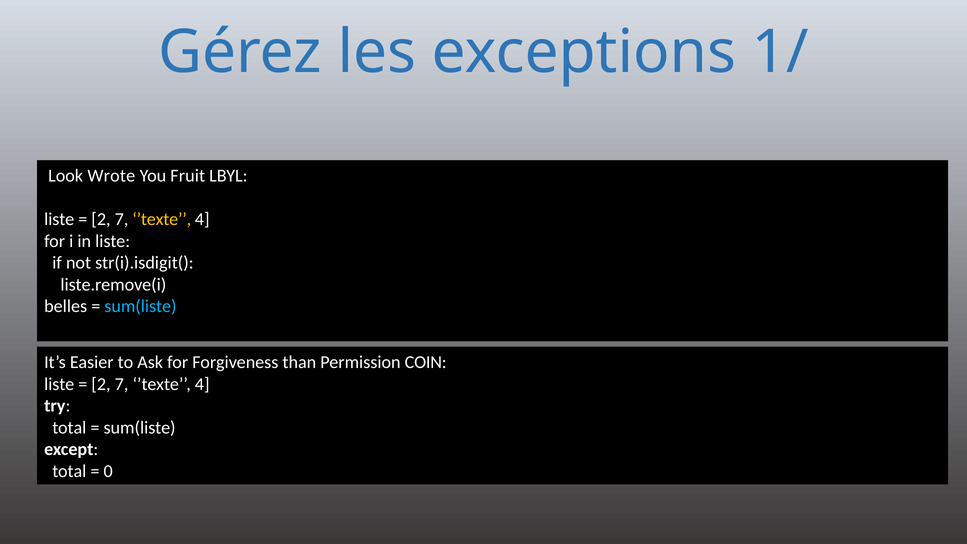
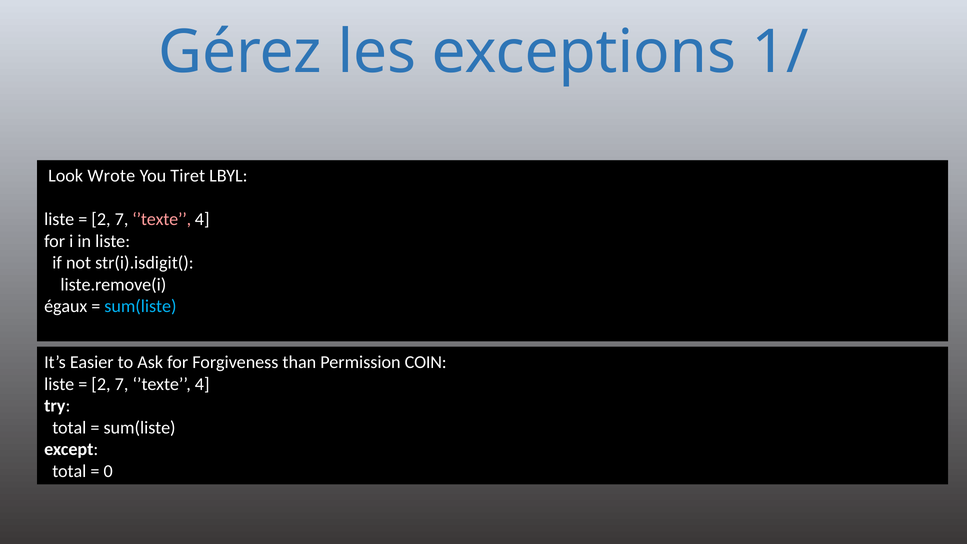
Fruit: Fruit -> Tiret (188, 176)
’texte colour: yellow -> pink (162, 219)
belles: belles -> égaux (66, 306)
